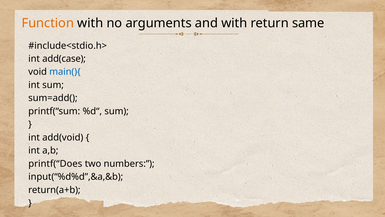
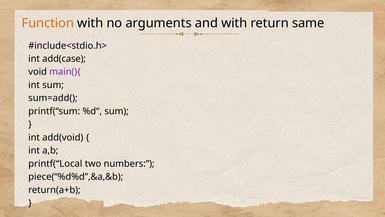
main(){ colour: blue -> purple (65, 72)
printf(“Does: printf(“Does -> printf(“Local (55, 163)
input(“%d%d”,&a,&b: input(“%d%d”,&a,&b -> piece(“%d%d”,&a,&b (76, 177)
